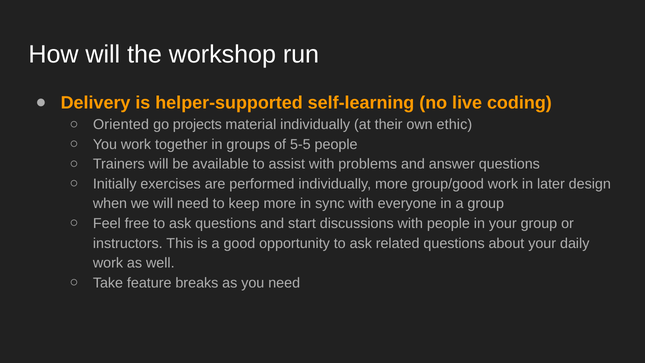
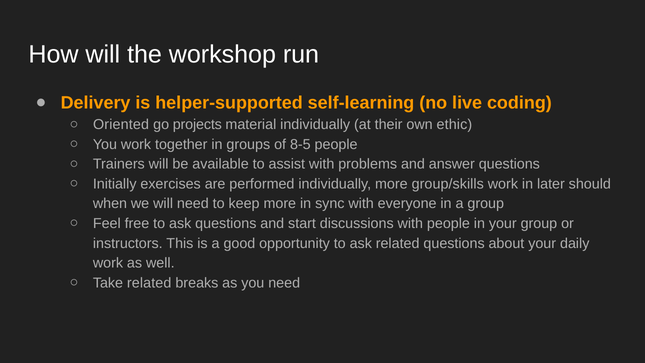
5-5: 5-5 -> 8-5 (300, 144)
group/good: group/good -> group/skills (448, 184)
design: design -> should (590, 184)
Take feature: feature -> related (149, 283)
